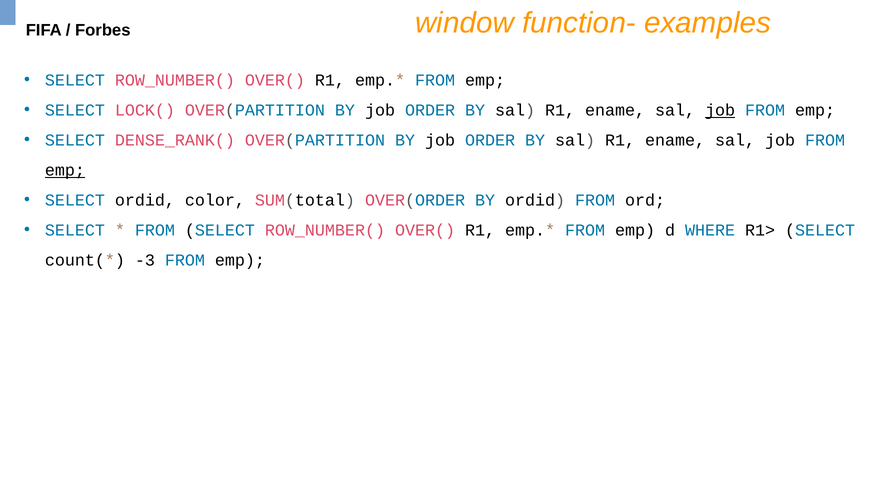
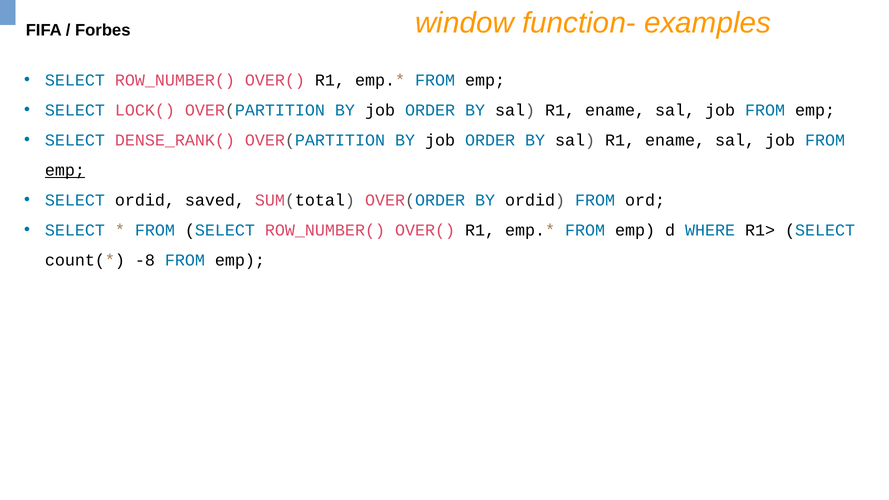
job underline: present -> none (720, 110)
color: color -> saved (215, 200)
-3: -3 -> -8 (145, 260)
